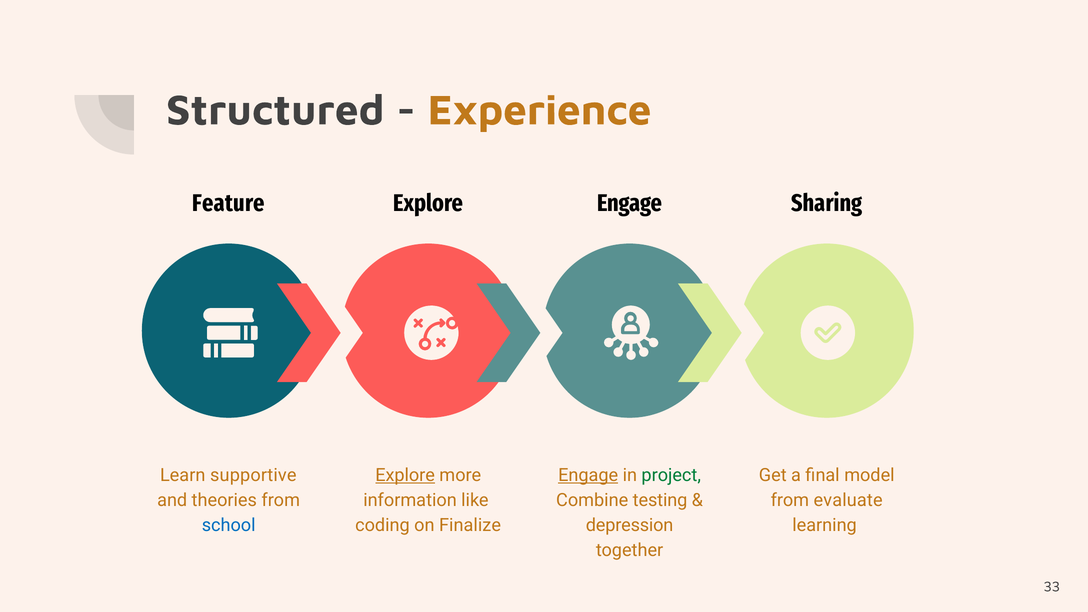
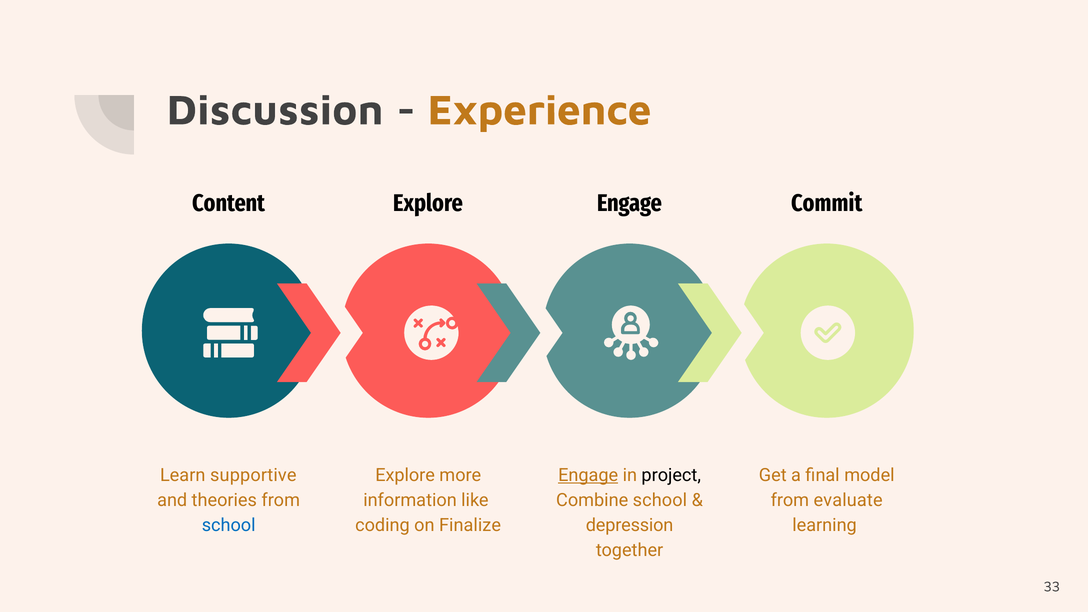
Structured: Structured -> Discussion (275, 110)
Feature: Feature -> Content (229, 203)
Sharing: Sharing -> Commit (827, 203)
Explore underline: present -> none (405, 475)
project colour: green -> black (671, 475)
Combine testing: testing -> school (660, 500)
